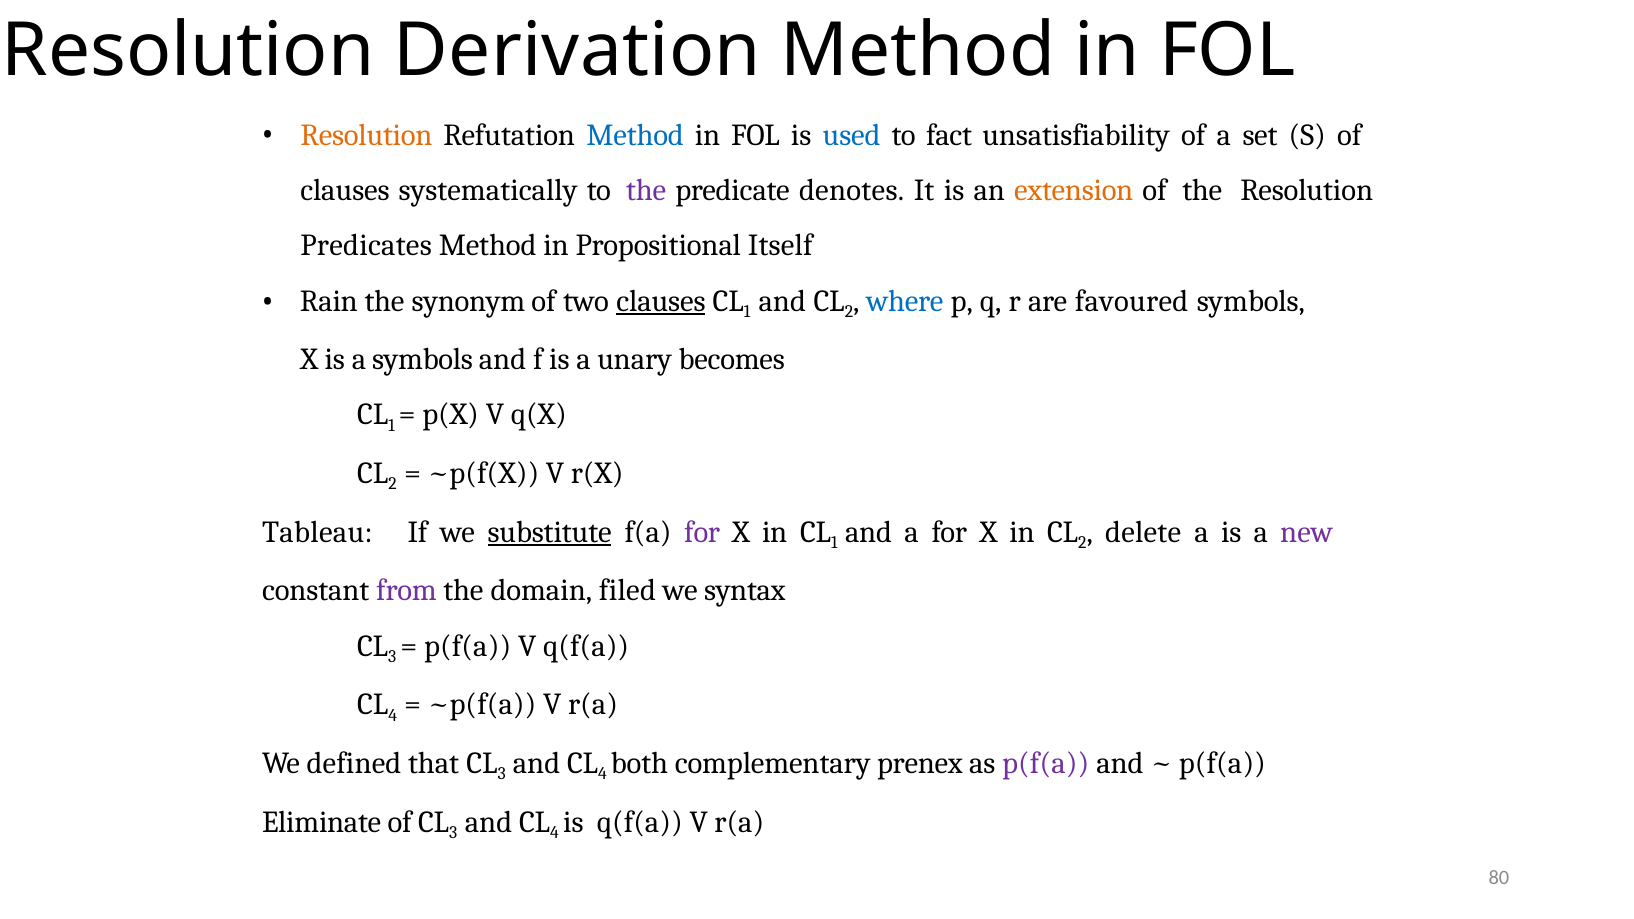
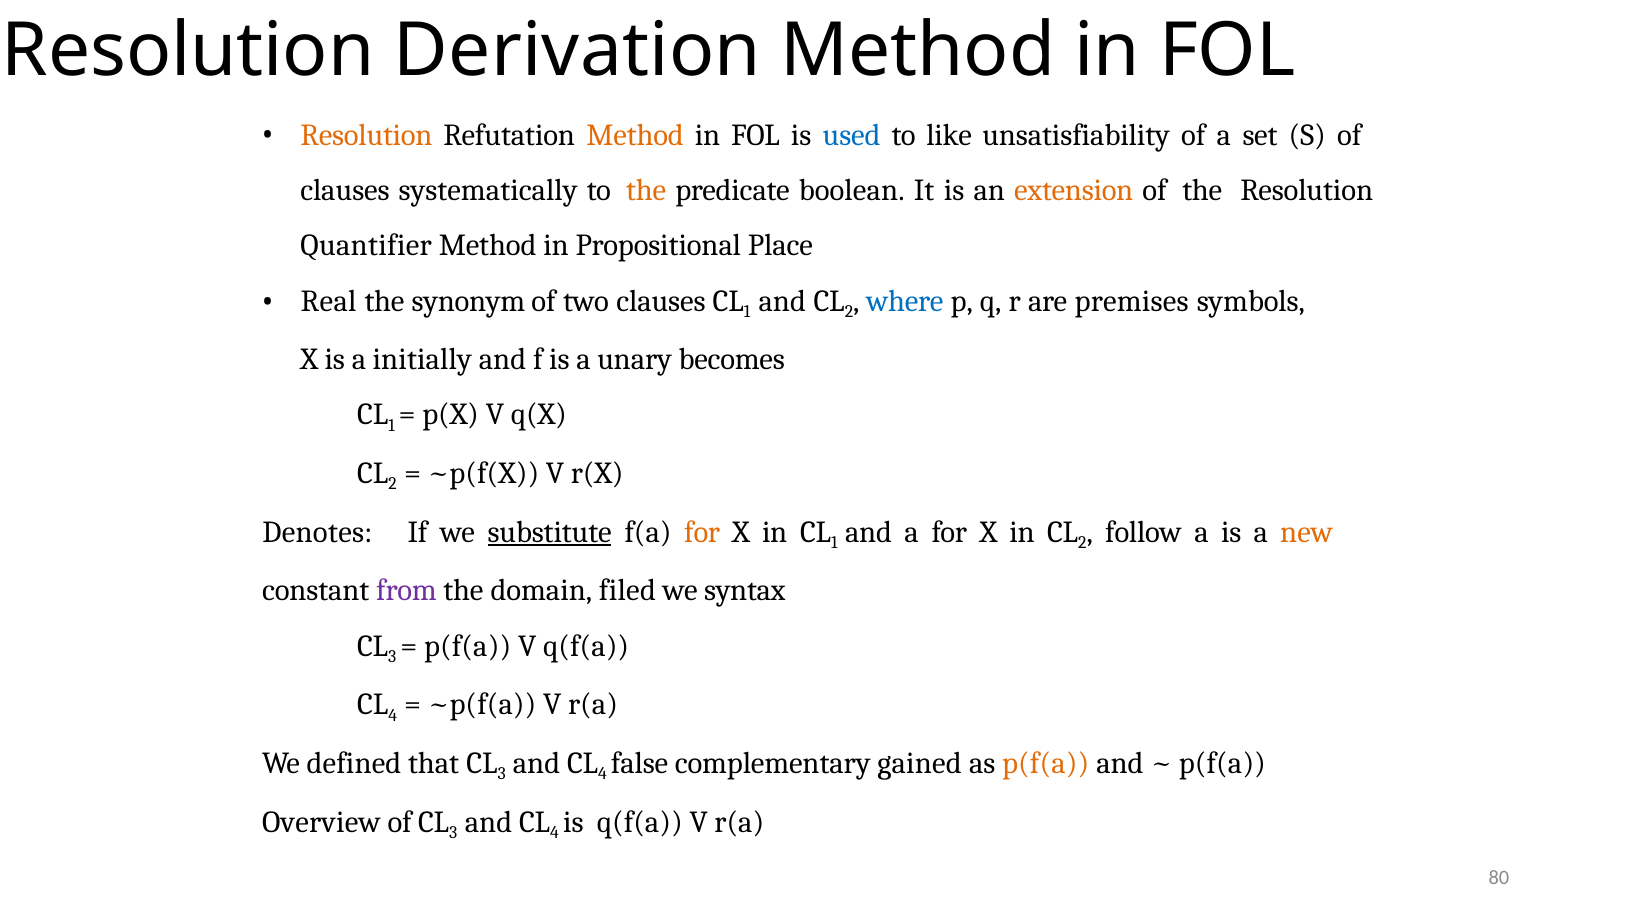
Method colour: blue -> orange (635, 136)
fact: fact -> like (949, 136)
the colour: purple -> orange (646, 191)
denotes: denotes -> boolean (852, 191)
Predicates: Predicates -> Quantifier (366, 246)
Itself: Itself -> Place (780, 246)
Rain: Rain -> Real (329, 301)
clauses underline: present -> none (661, 301)
favoured: favoured -> premises (1132, 301)
a symbols: symbols -> initially (422, 360)
Tableau: Tableau -> Denotes (317, 532)
for colour: purple -> orange (702, 532)
delete: delete -> follow (1143, 532)
new colour: purple -> orange (1307, 532)
both: both -> false (639, 764)
prenex: prenex -> gained (920, 764)
p(f(a colour: purple -> orange (1046, 764)
Eliminate: Eliminate -> Overview (321, 822)
